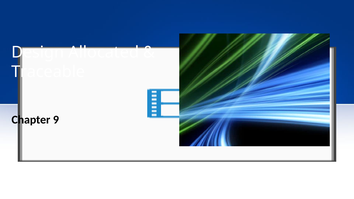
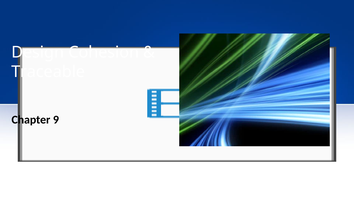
Allocated: Allocated -> Cohesion (104, 52)
